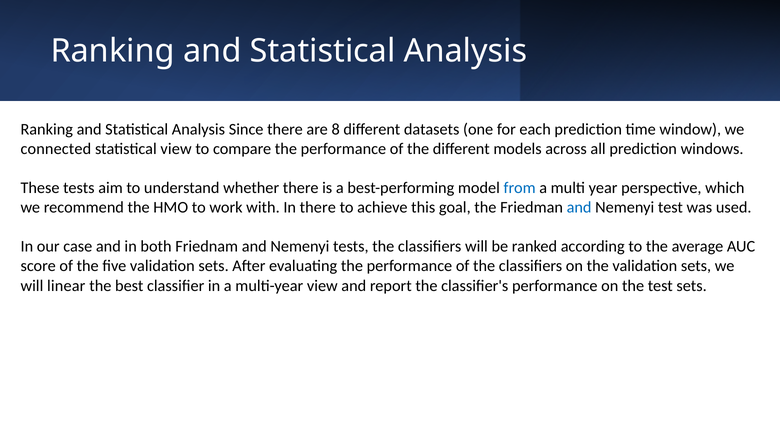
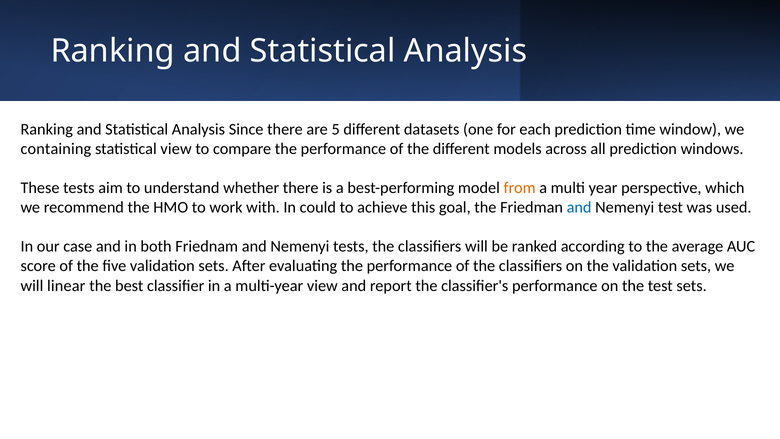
8: 8 -> 5 (336, 129)
connected: connected -> containing (56, 149)
from colour: blue -> orange (520, 188)
In there: there -> could (318, 207)
